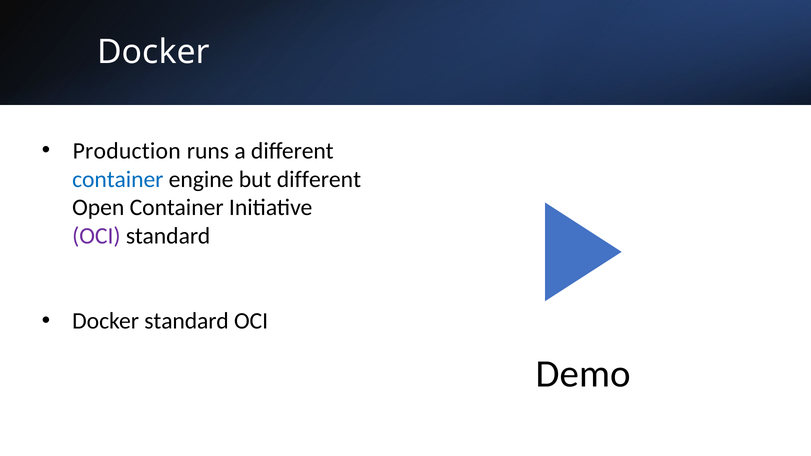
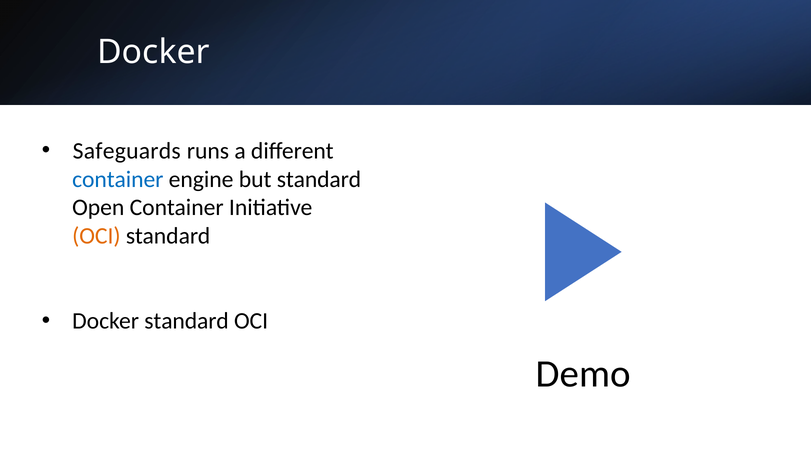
Production: Production -> Safeguards (127, 151)
but different: different -> standard (319, 179)
OCI colour: purple -> orange (96, 236)
